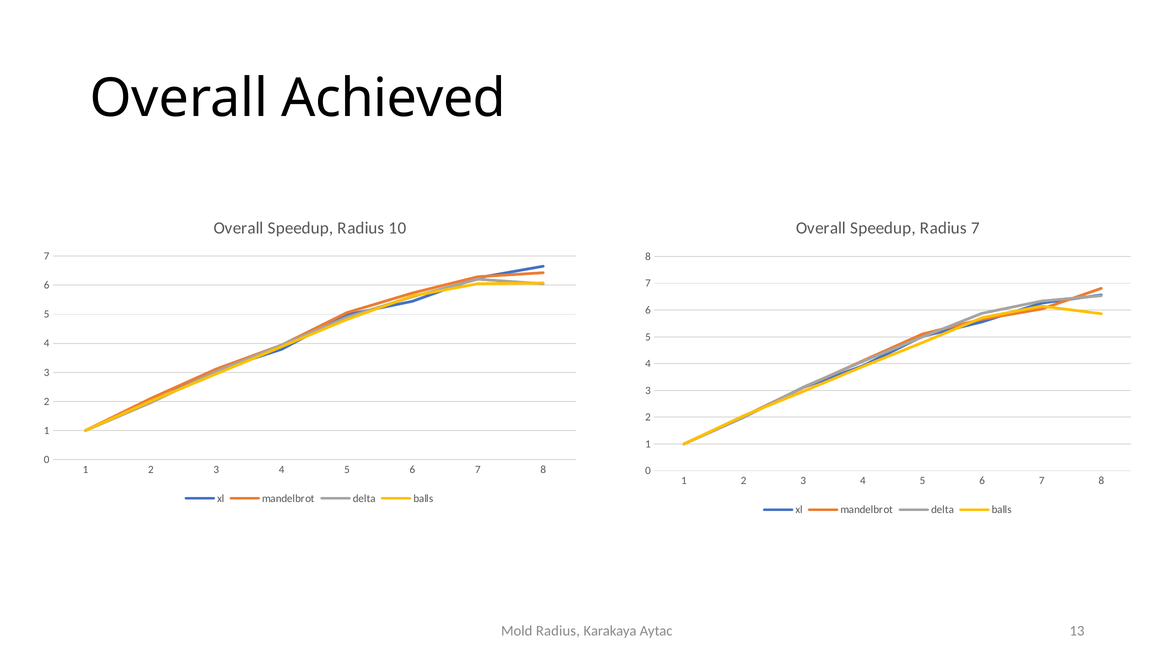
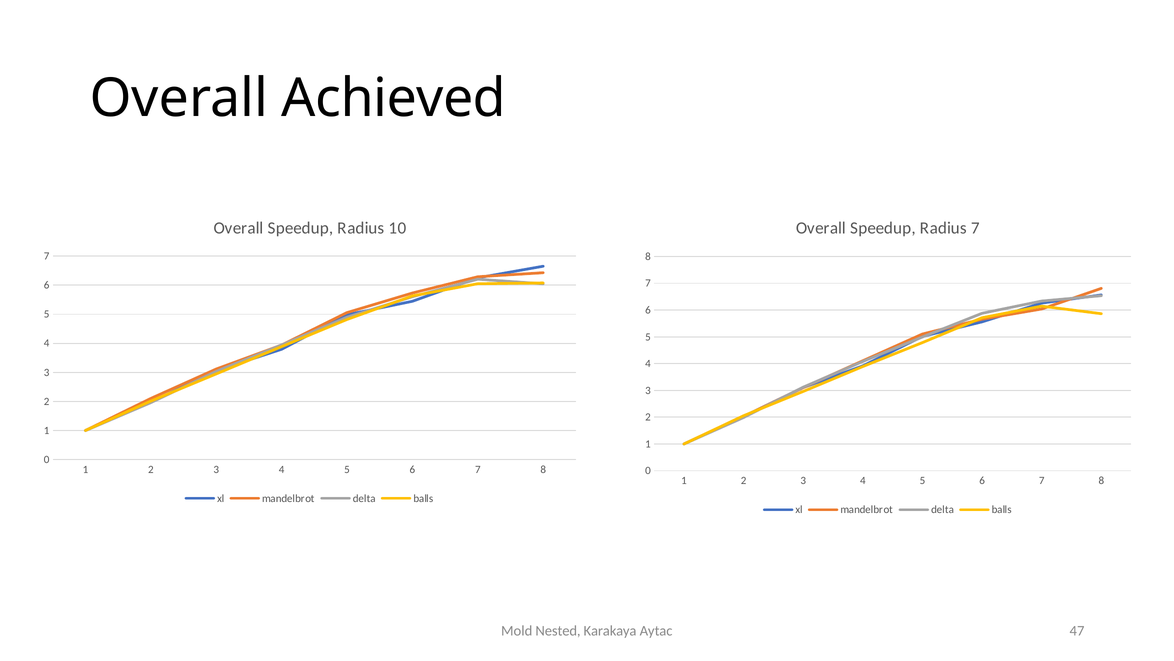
Mold Radius: Radius -> Nested (558, 631)
13: 13 -> 47 (1077, 631)
